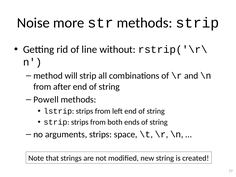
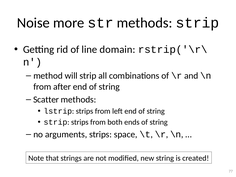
without: without -> domain (118, 50)
Powell: Powell -> Scatter (46, 99)
